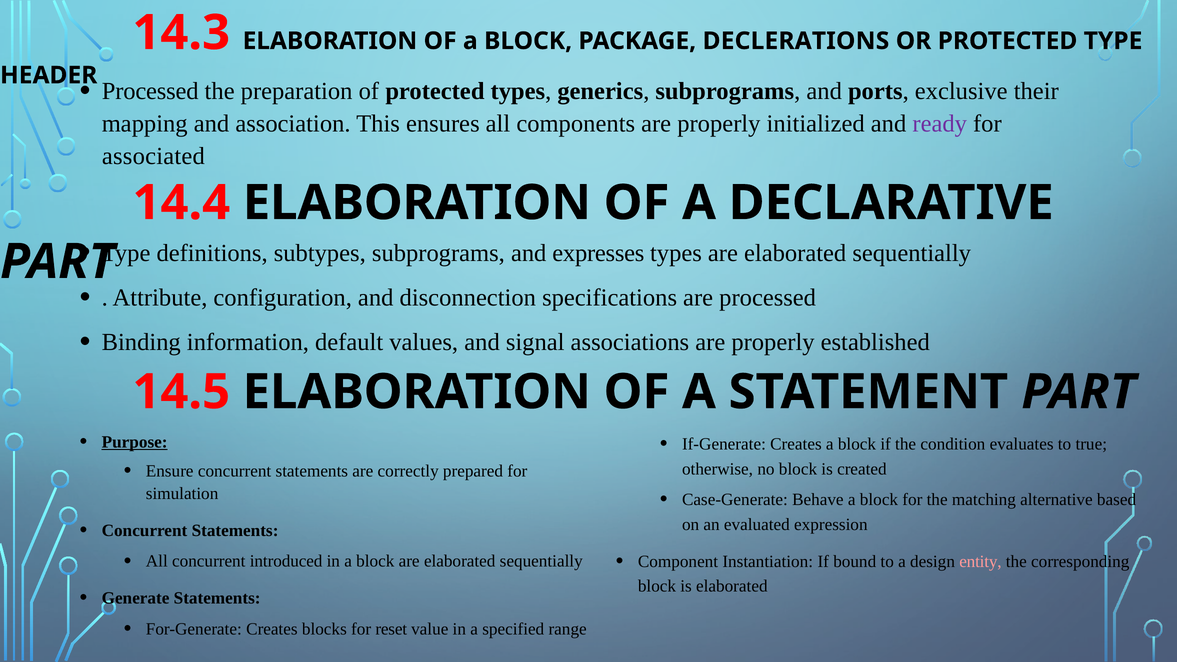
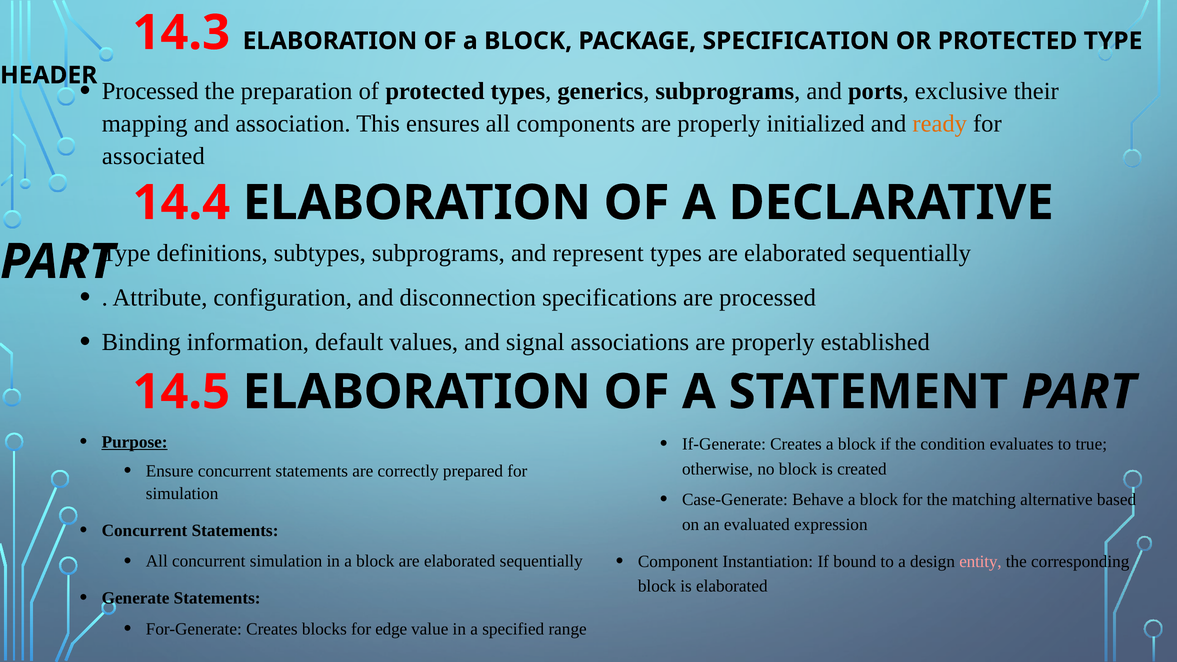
DECLERATIONS: DECLERATIONS -> SPECIFICATION (796, 41)
ready colour: purple -> orange (940, 124)
expresses: expresses -> represent (598, 253)
concurrent introduced: introduced -> simulation (286, 561)
reset: reset -> edge (391, 629)
